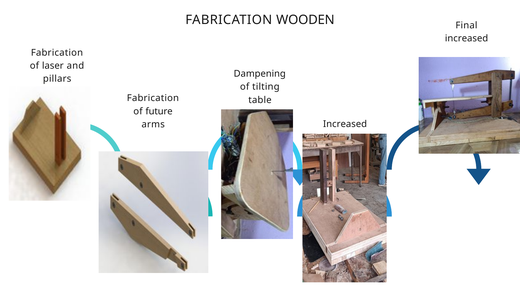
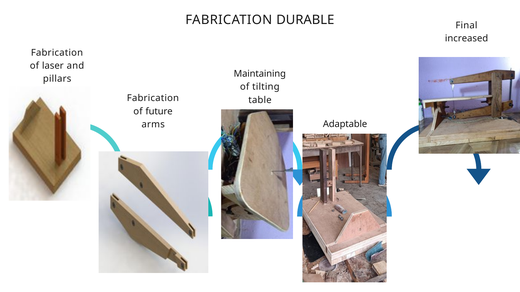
WOODEN: WOODEN -> DURABLE (305, 20)
Dampening: Dampening -> Maintaining (260, 74)
arms Increased: Increased -> Adaptable (345, 124)
